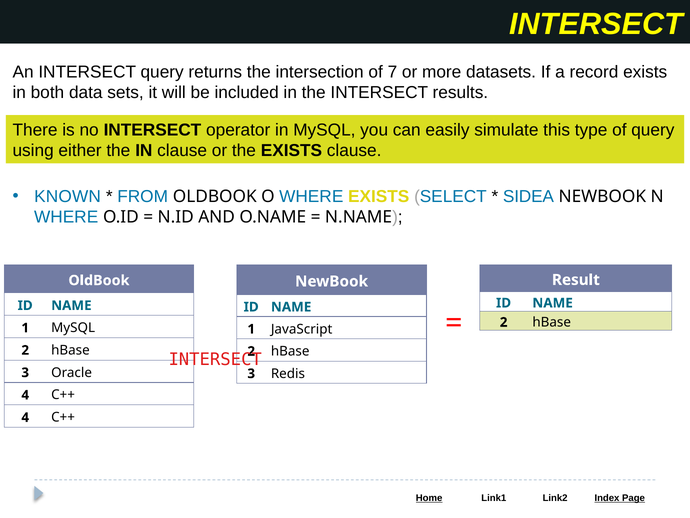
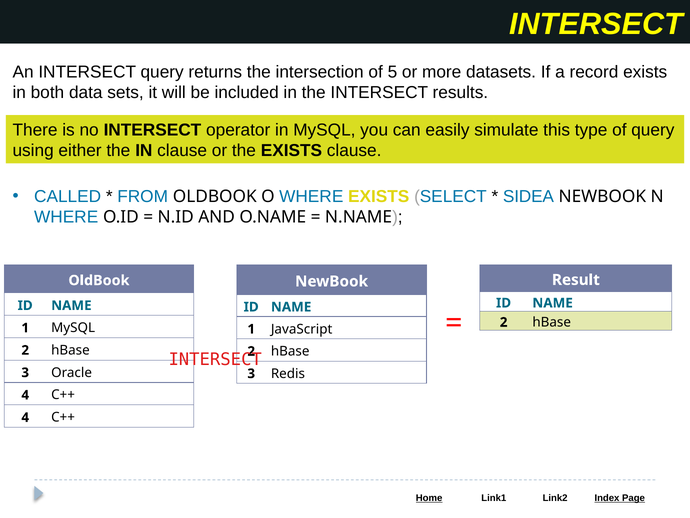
7: 7 -> 5 (392, 72)
KNOWN: KNOWN -> CALLED (68, 196)
